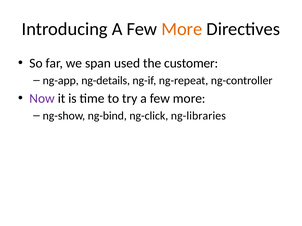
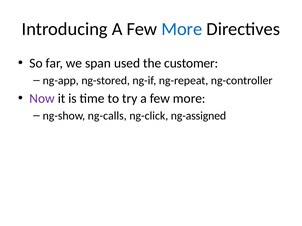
More colour: orange -> blue (182, 29)
ng-details: ng-details -> ng-stored (106, 81)
ng-bind: ng-bind -> ng-calls (107, 116)
ng-libraries: ng-libraries -> ng-assigned (198, 116)
